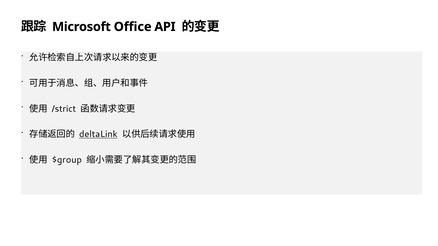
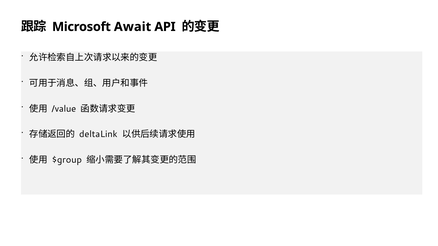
Office: Office -> Await (133, 27)
/strict: /strict -> /value (64, 109)
deltaLink underline: present -> none (98, 134)
